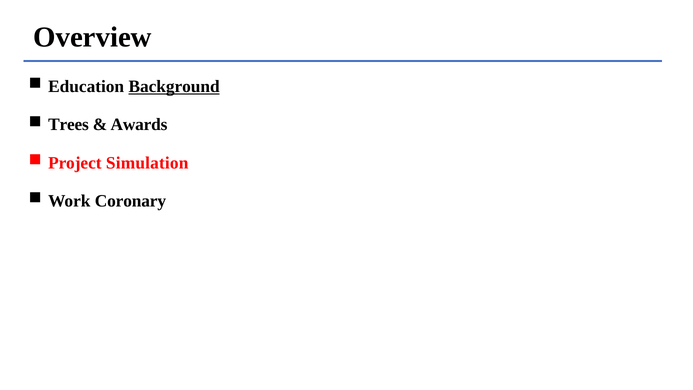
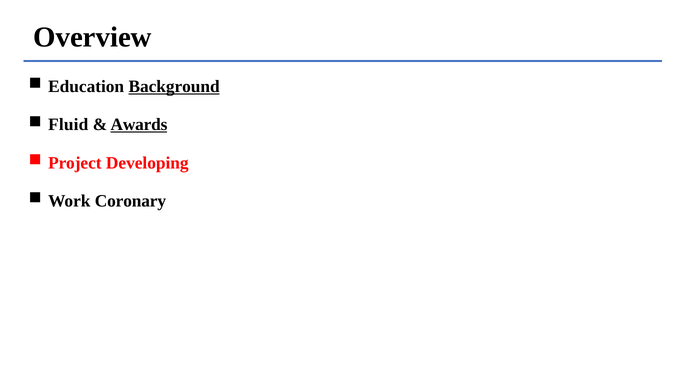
Trees: Trees -> Fluid (68, 125)
Awards underline: none -> present (139, 125)
Simulation: Simulation -> Developing (147, 163)
